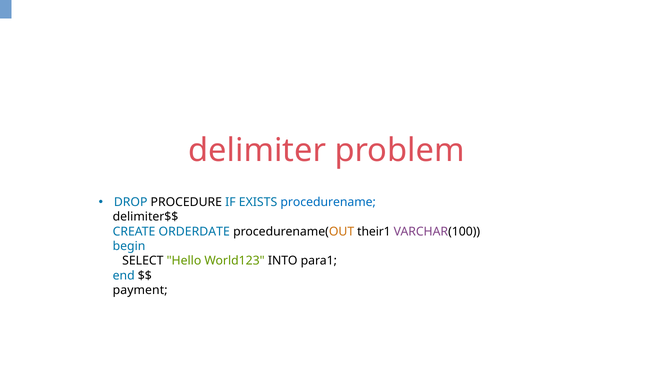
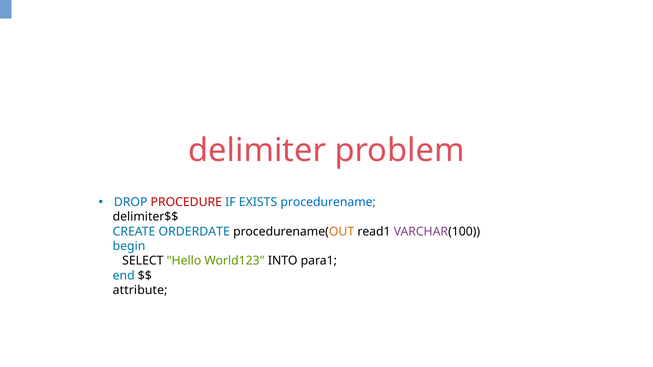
PROCEDURE colour: black -> red (186, 202)
their1: their1 -> read1 (374, 232)
payment: payment -> attribute (140, 291)
